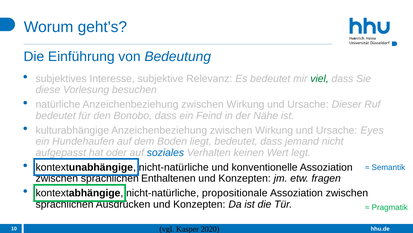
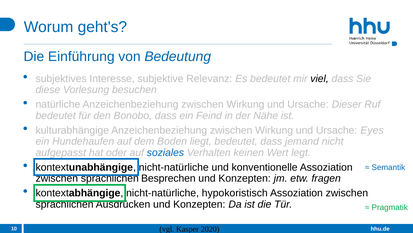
viel colour: green -> black (320, 79)
Enthaltenen: Enthaltenen -> Besprechen (168, 178)
propositionale: propositionale -> hypokoristisch (235, 193)
